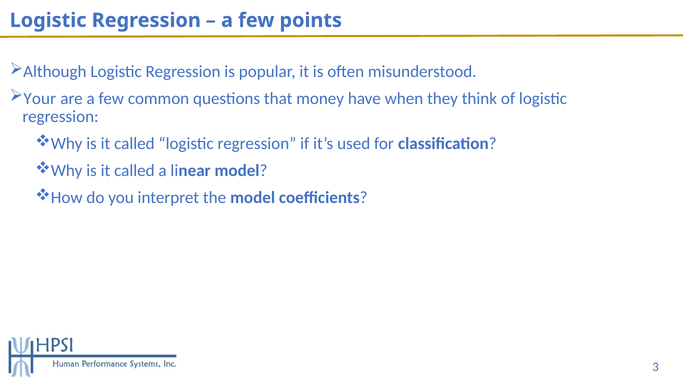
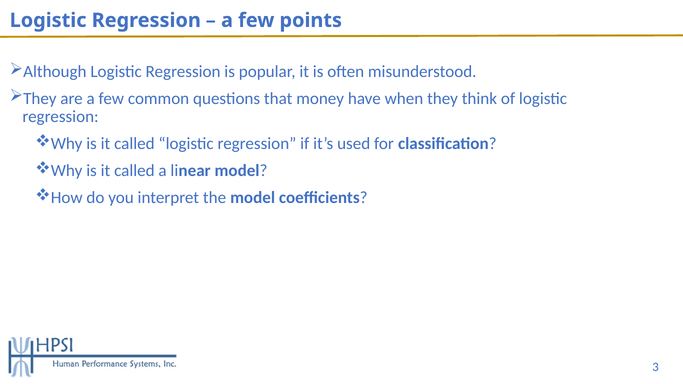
Your: Your -> They (40, 98)
